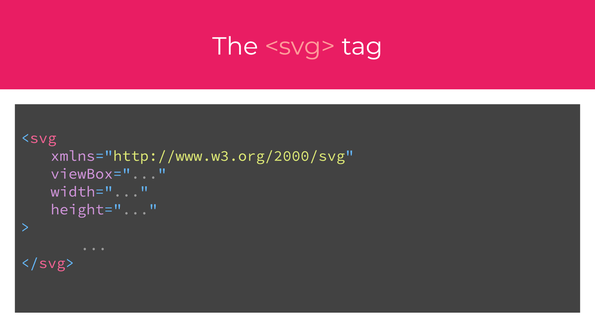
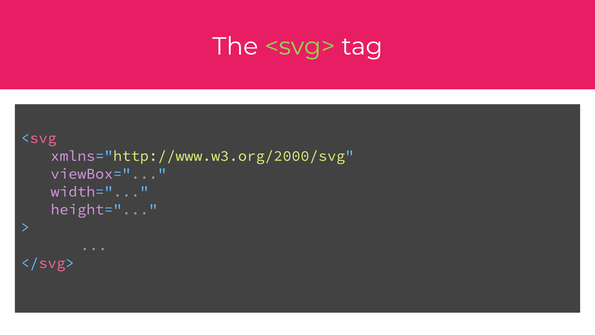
<svg> colour: pink -> light green (300, 46)
